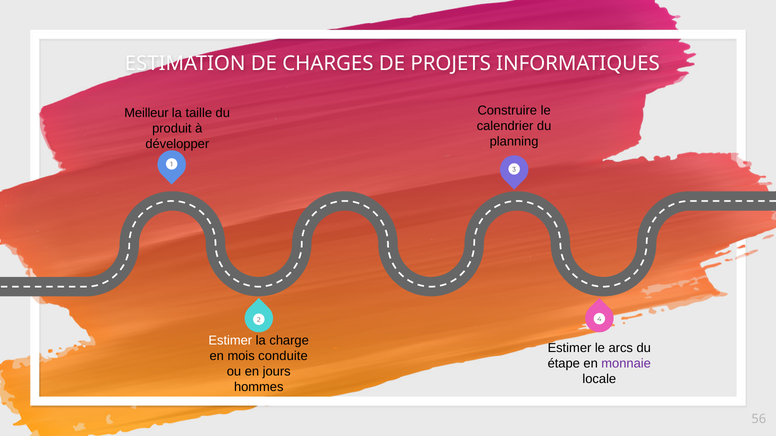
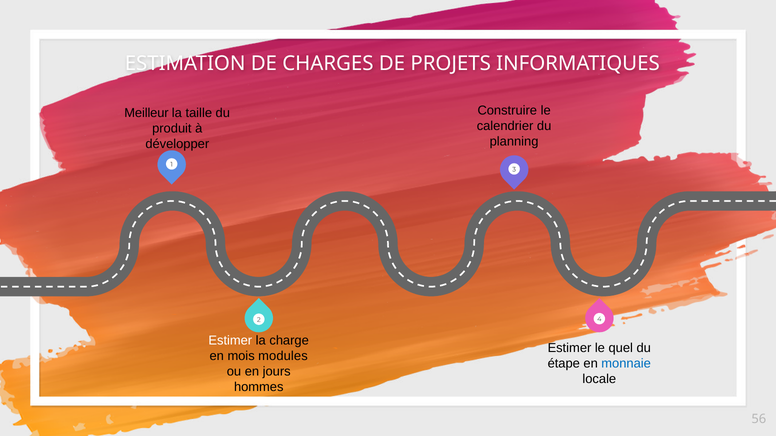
arcs: arcs -> quel (621, 348)
conduite: conduite -> modules (283, 356)
monnaie colour: purple -> blue (626, 364)
